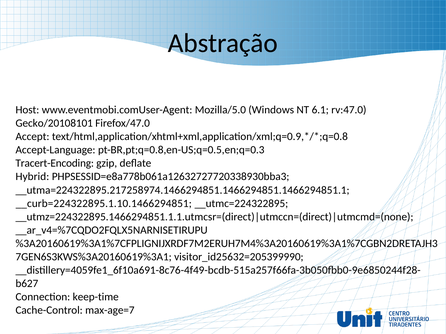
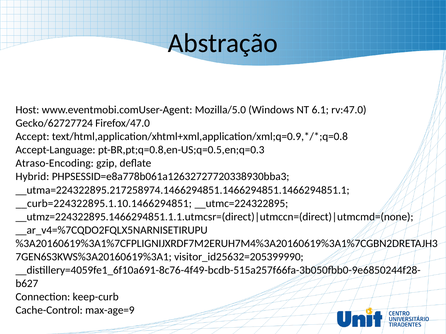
Gecko/20108101: Gecko/20108101 -> Gecko/62727724 (54, 123)
Tracert-Encoding: Tracert-Encoding -> Atraso-Encoding (55, 164)
keep-time: keep-time -> keep-curb (96, 297)
max-age=7: max-age=7 -> max-age=9 (110, 311)
